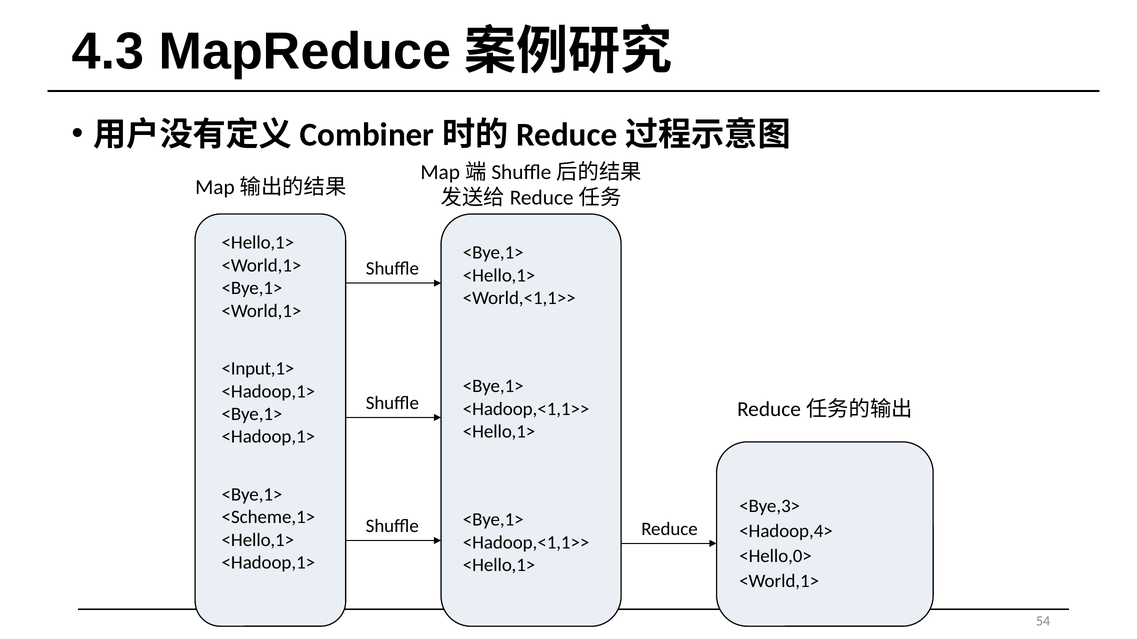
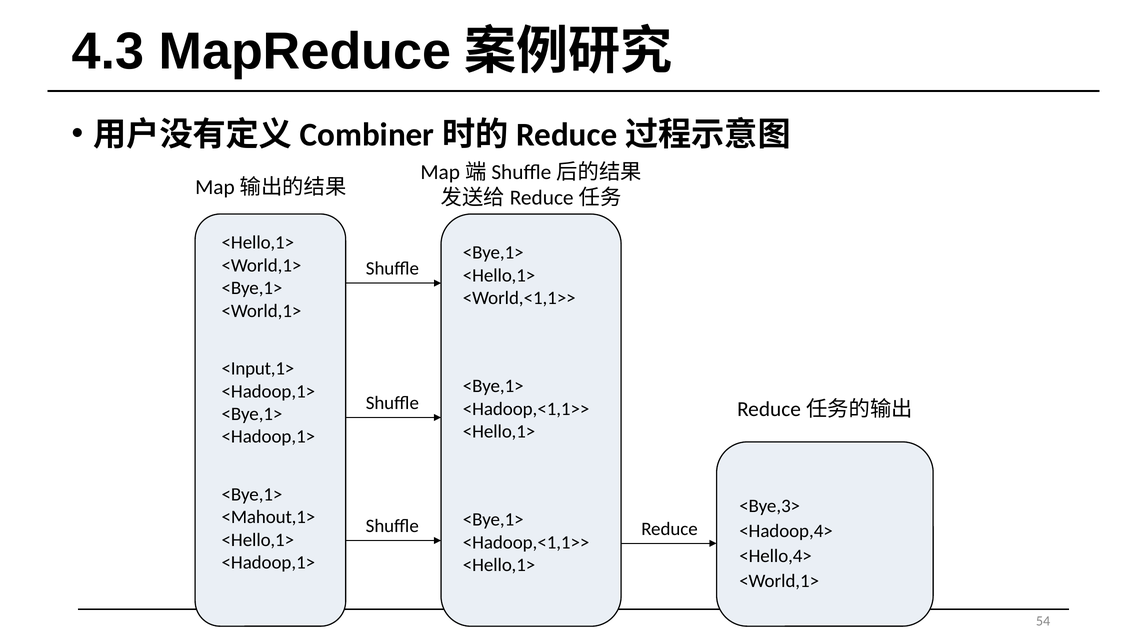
<Scheme,1>: <Scheme,1> -> <Mahout,1> (268, 518)
<Hello,0>: <Hello,0> -> <Hello,4> (776, 556)
